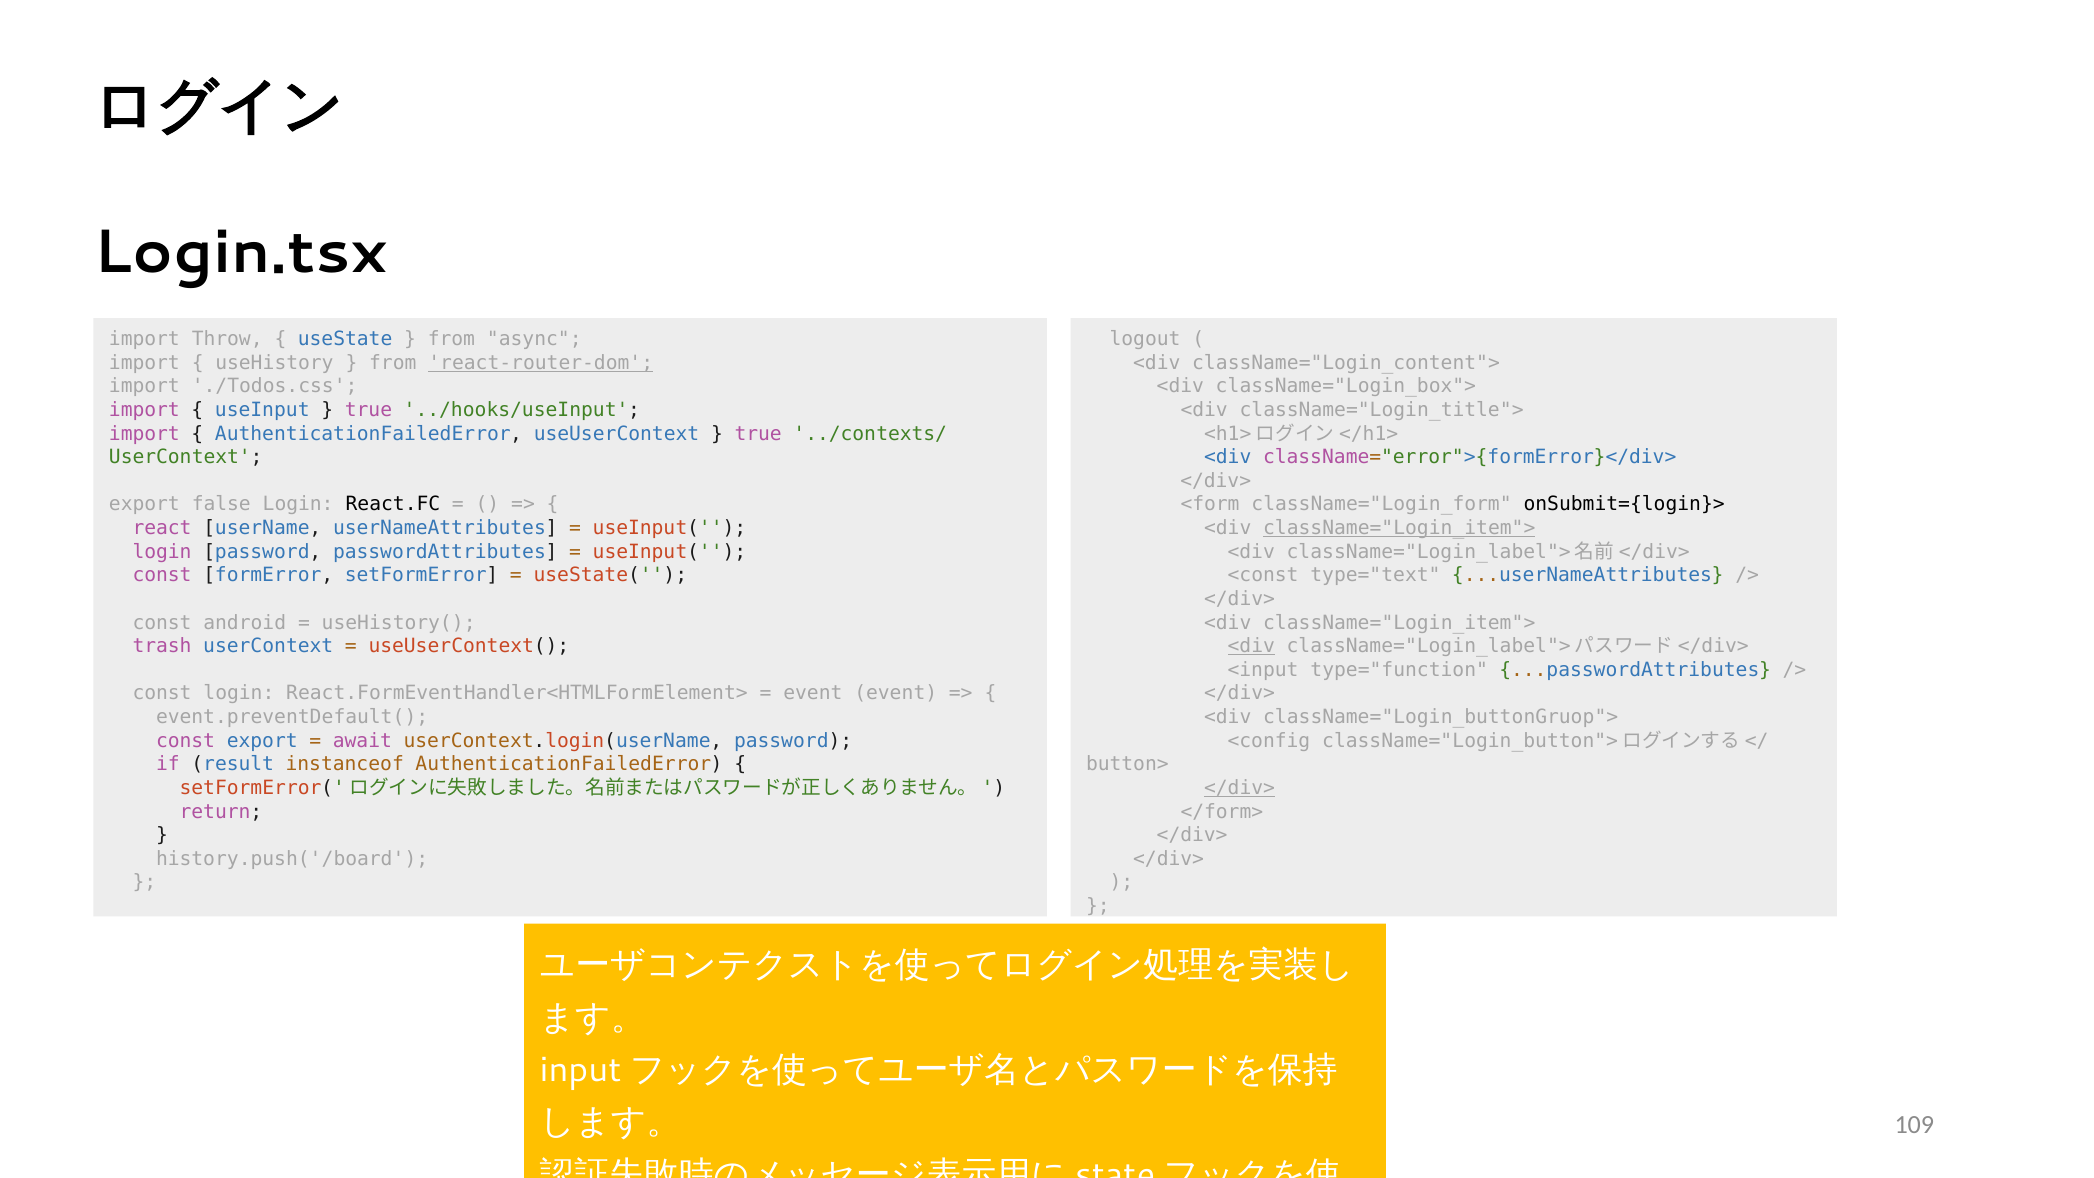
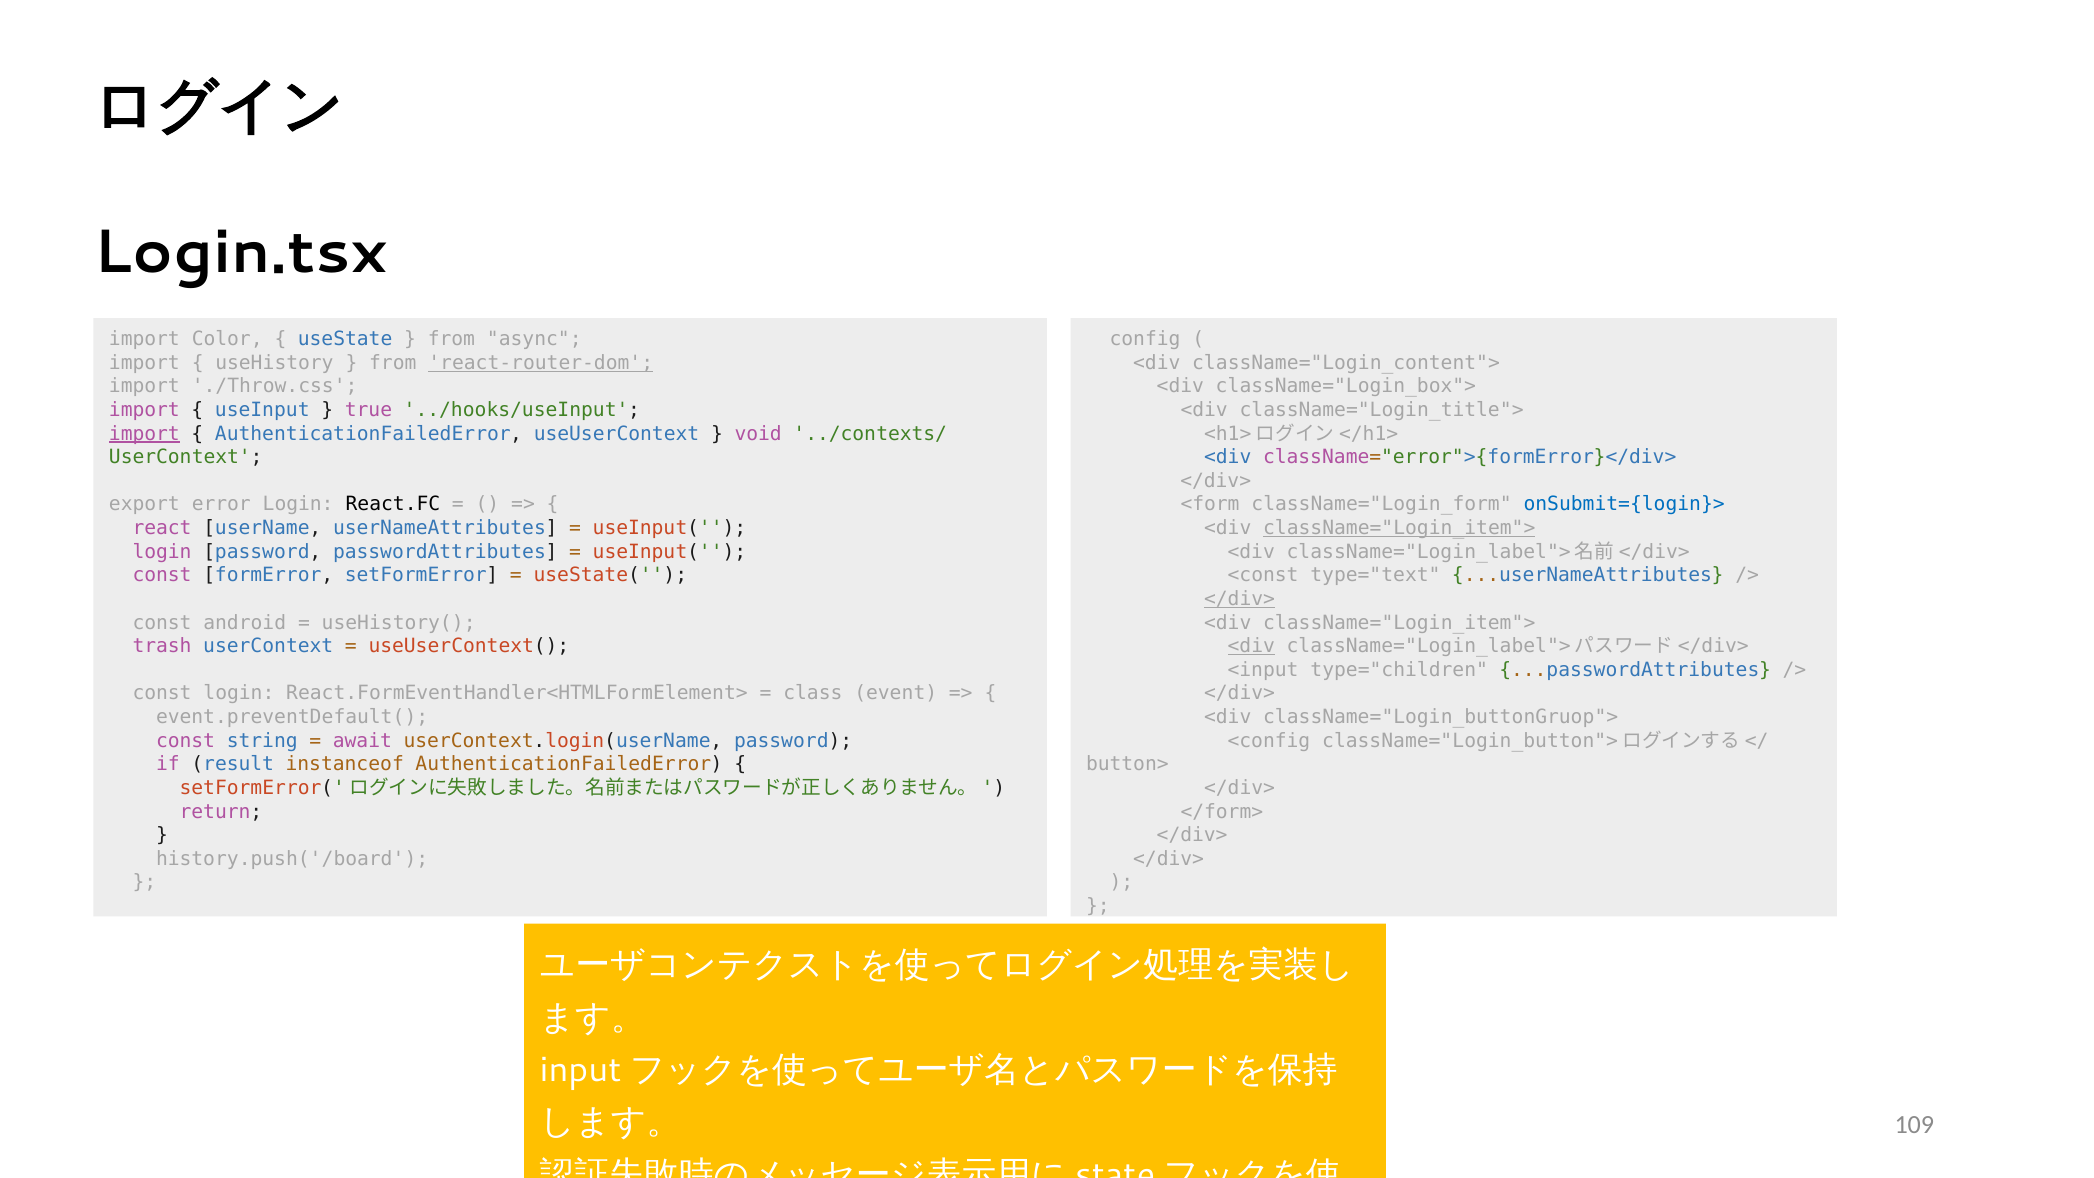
Throw: Throw -> Color (227, 339)
logout: logout -> config (1145, 339)
./Todos.css: ./Todos.css -> ./Throw.css (275, 386)
import underline: none -> present (144, 434)
true: true -> void (758, 434)
false: false -> error (221, 504)
onSubmit={login}> colour: black -> blue (1624, 504)
</div> underline: none -> present (1240, 599)
type="function: type="function -> type="children (1399, 670)
event: event -> class (813, 693)
const export: export -> string (262, 741)
</div> underline: present -> none (1240, 788)
